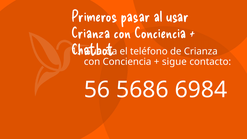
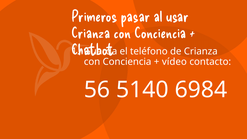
sigue: sigue -> vídeo (174, 62)
5686: 5686 -> 5140 (142, 90)
